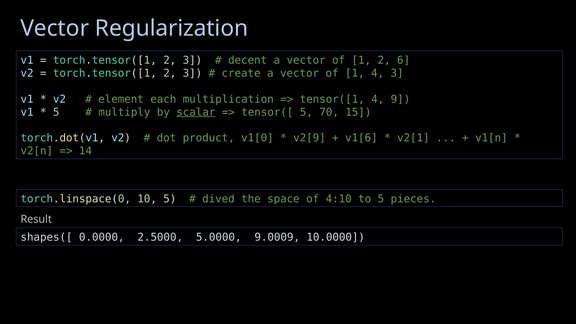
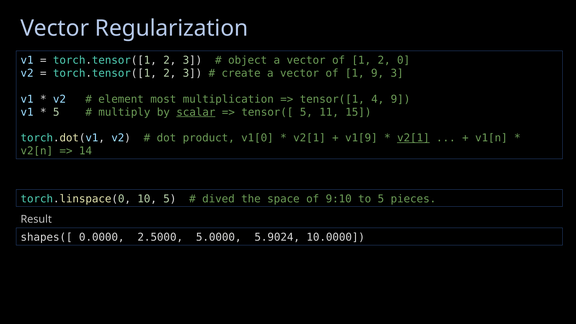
decent: decent -> object (248, 60)
6: 6 -> 0 (404, 60)
1 4: 4 -> 9 (378, 73)
each: each -> most (163, 99)
70: 70 -> 11 (329, 112)
v2[9: v2[9 -> v2[1 (309, 138)
v1[6: v1[6 -> v1[9 (361, 138)
v2[1 underline: none -> present (413, 138)
4:10: 4:10 -> 9:10 (339, 199)
9.0009: 9.0009 -> 5.9024 (277, 237)
